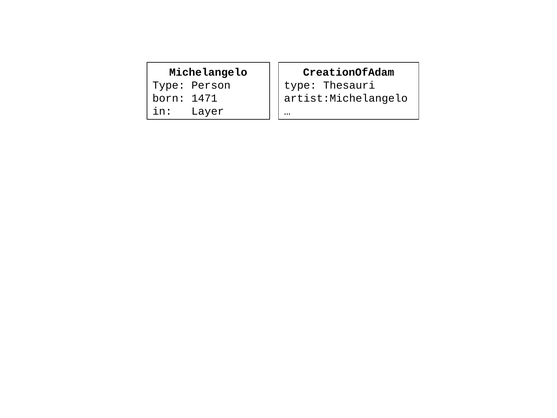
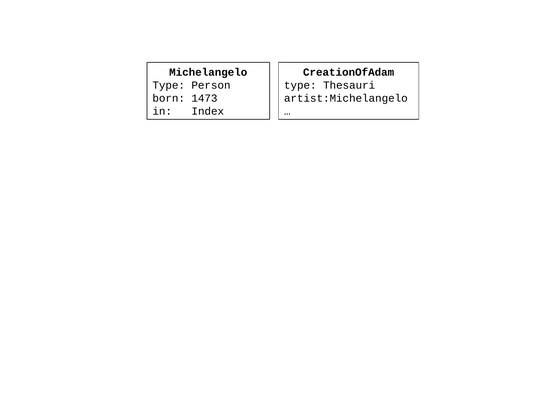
1471: 1471 -> 1473 (204, 98)
Layer: Layer -> Index (208, 111)
